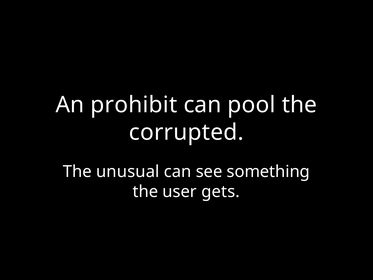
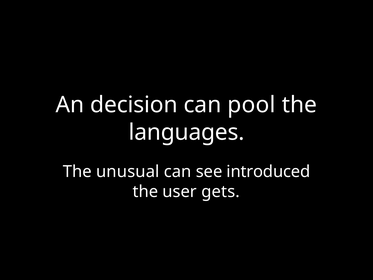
prohibit: prohibit -> decision (134, 105)
corrupted: corrupted -> languages (187, 132)
something: something -> introduced (268, 171)
